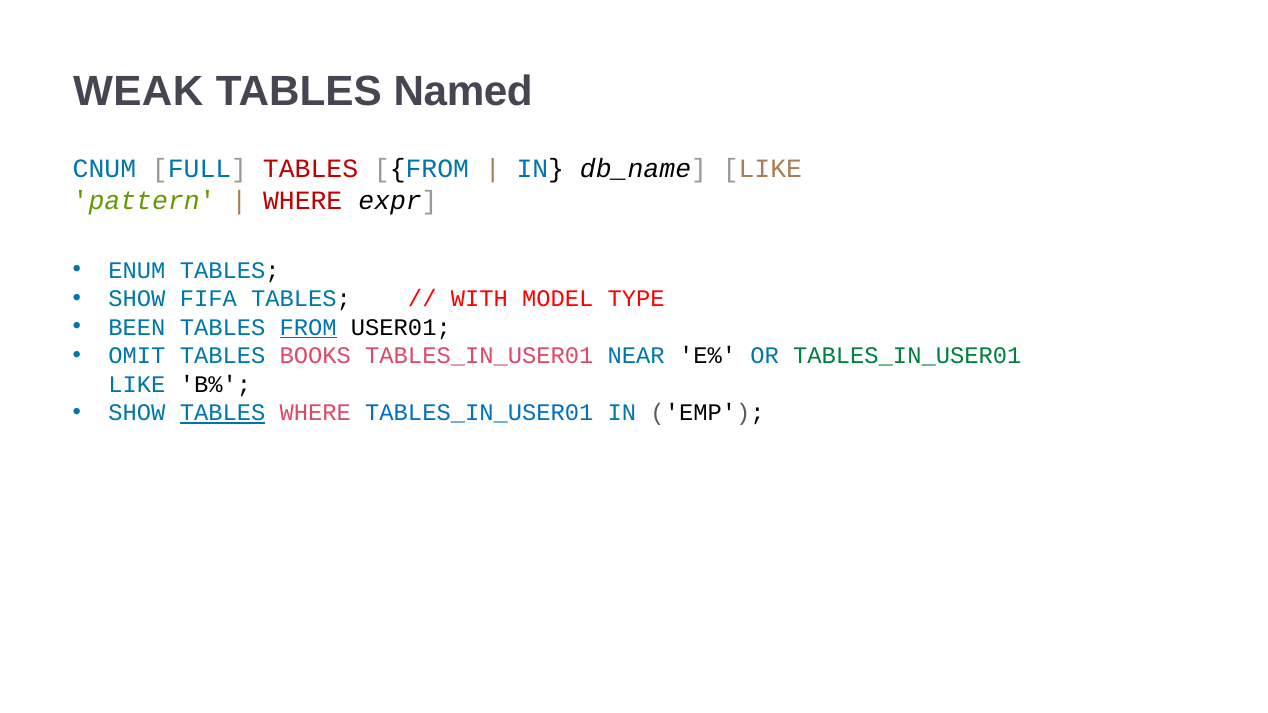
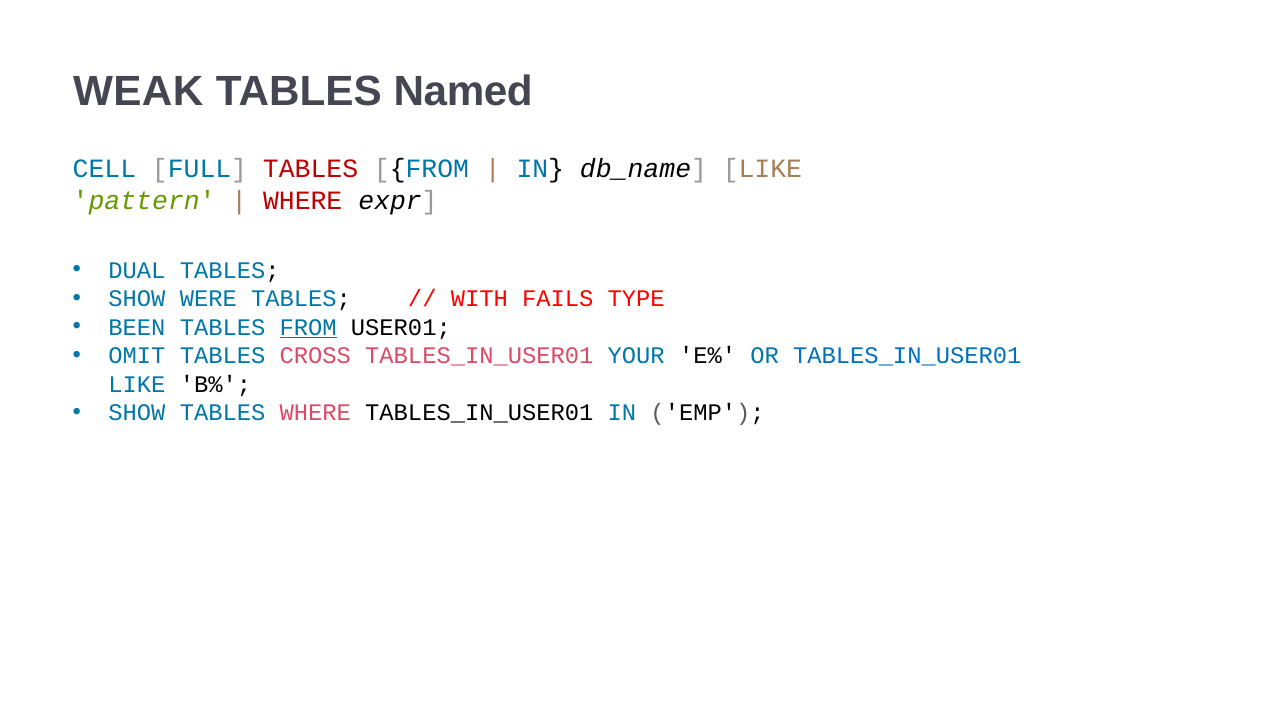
CNUM: CNUM -> CELL (104, 169)
ENUM: ENUM -> DUAL (137, 270)
FIFA: FIFA -> WERE (208, 299)
MODEL: MODEL -> FAILS (558, 299)
BOOKS: BOOKS -> CROSS (315, 356)
NEAR: NEAR -> YOUR (636, 356)
TABLES_IN_USER01 colour: green -> blue (907, 356)
TABLES underline: present -> none (223, 413)
TABLES_IN_USER01 colour: blue -> black (479, 413)
